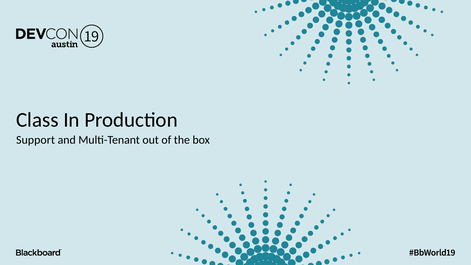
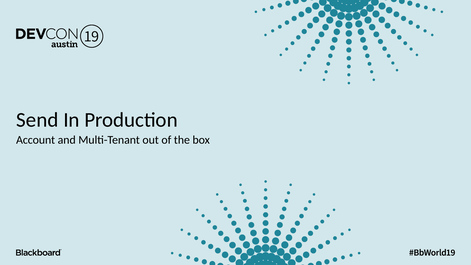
Class: Class -> Send (37, 120)
Support: Support -> Account (36, 140)
